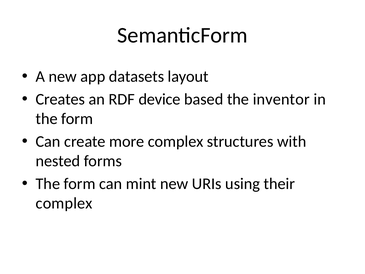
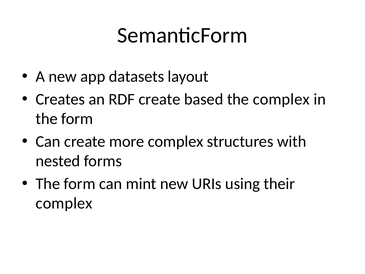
RDF device: device -> create (159, 99)
the inventor: inventor -> complex (281, 99)
